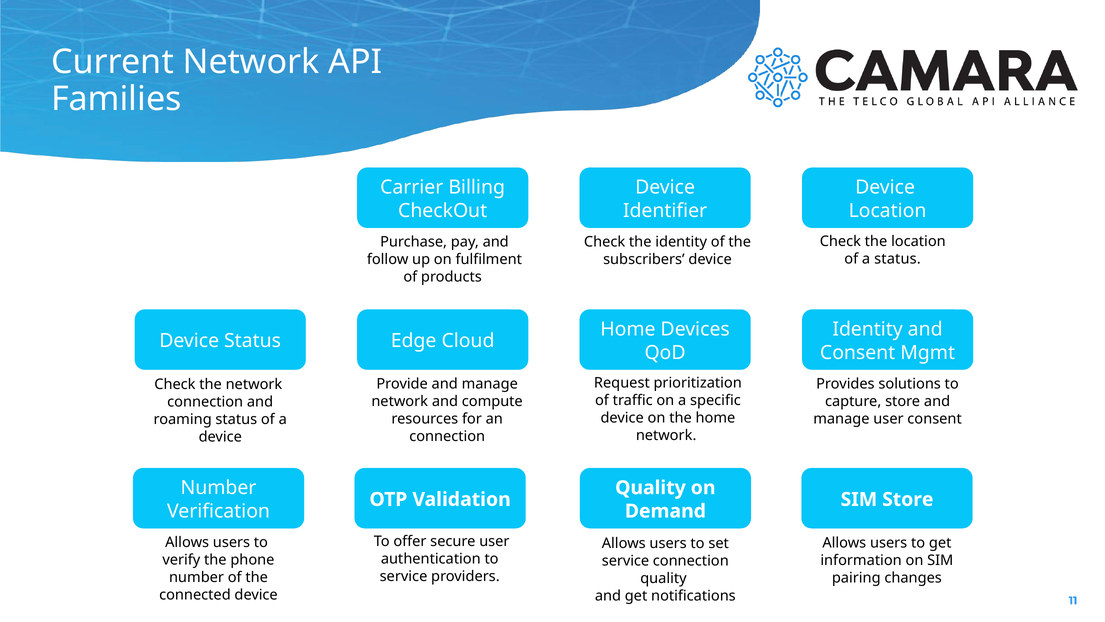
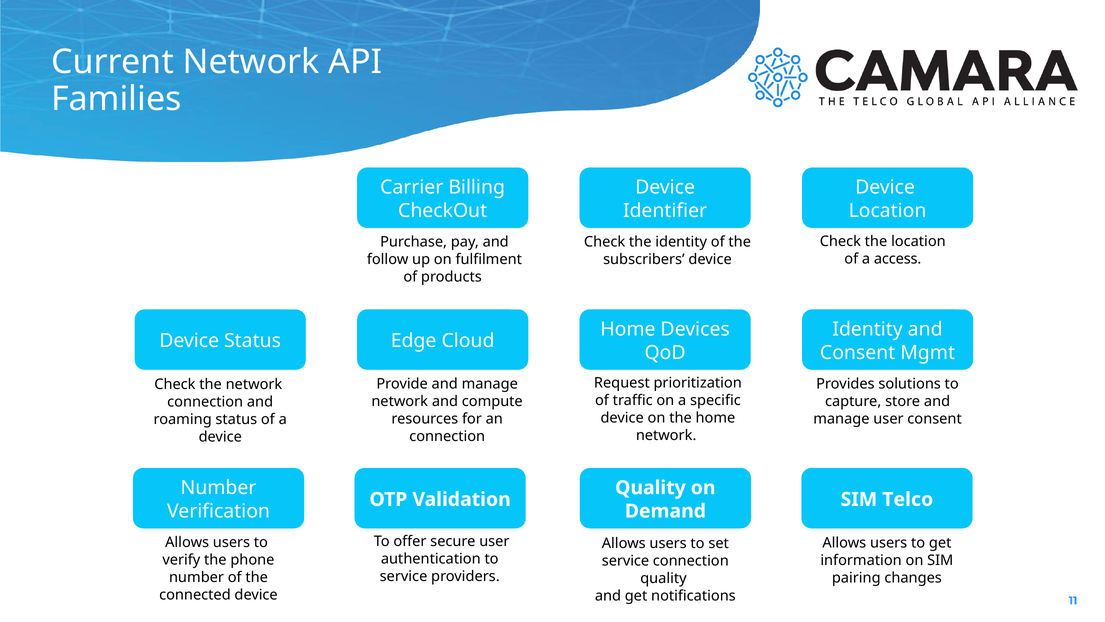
a status: status -> access (898, 259)
SIM Store: Store -> Telco (908, 499)
